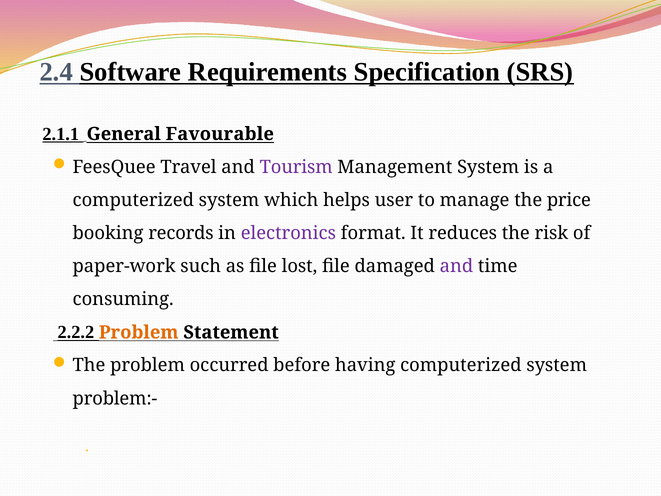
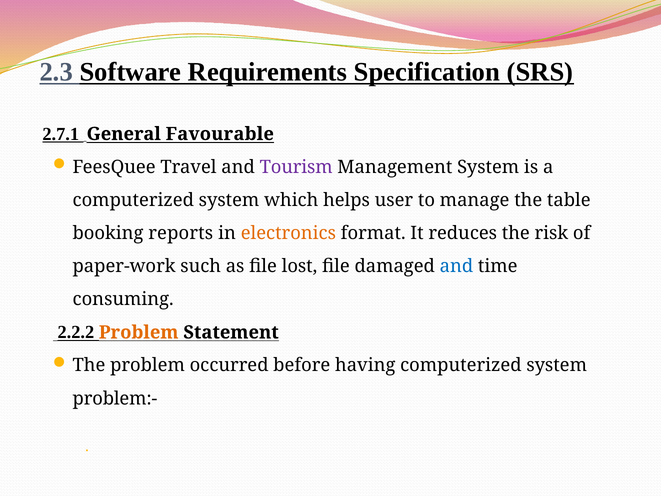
2.4: 2.4 -> 2.3 (56, 72)
2.1.1: 2.1.1 -> 2.7.1 (61, 134)
price: price -> table (569, 200)
records: records -> reports (181, 233)
electronics colour: purple -> orange (288, 233)
and colour: purple -> blue (456, 266)
